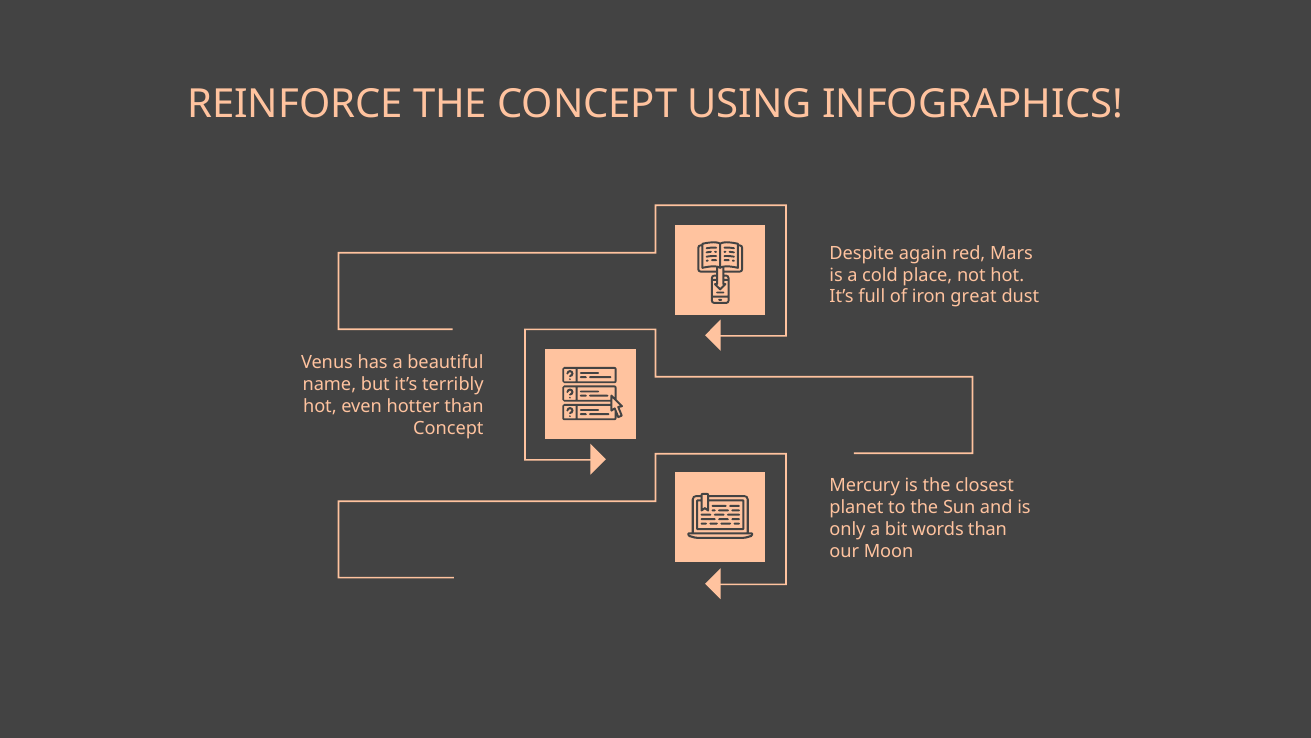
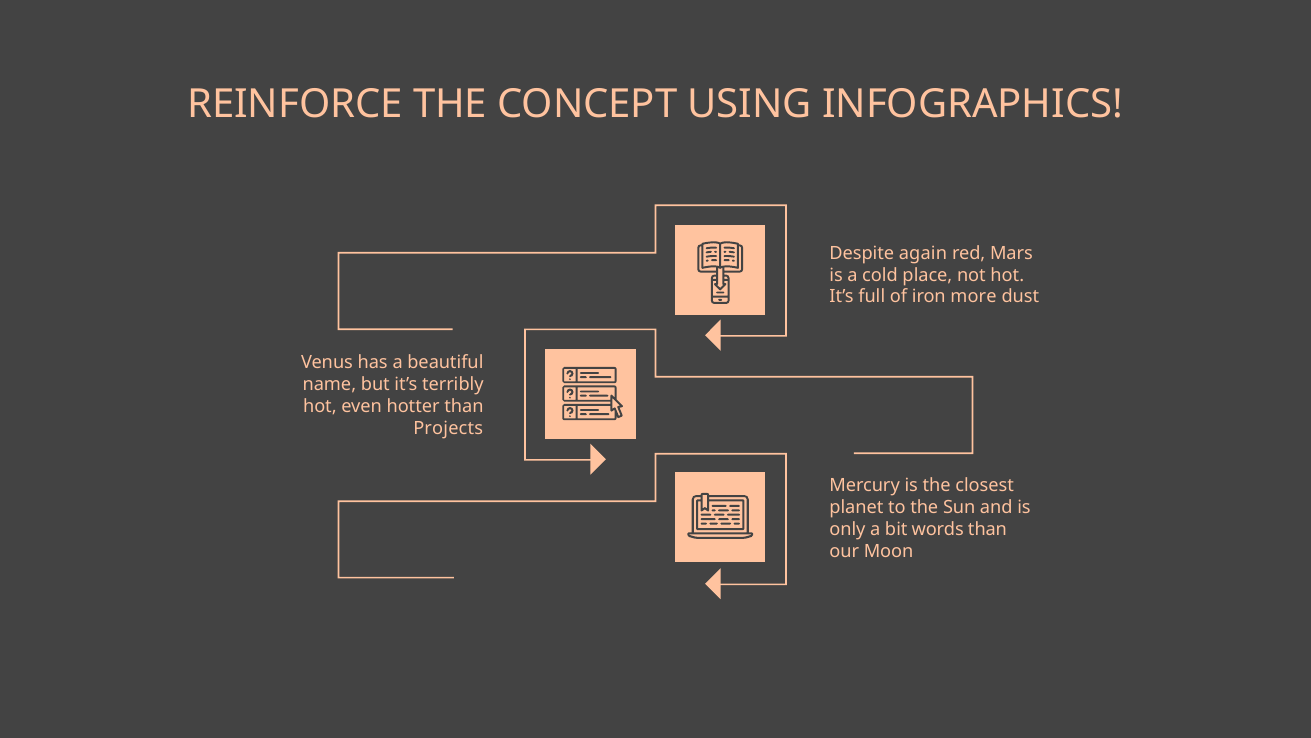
great: great -> more (974, 297)
Concept: Concept -> Projects (448, 428)
